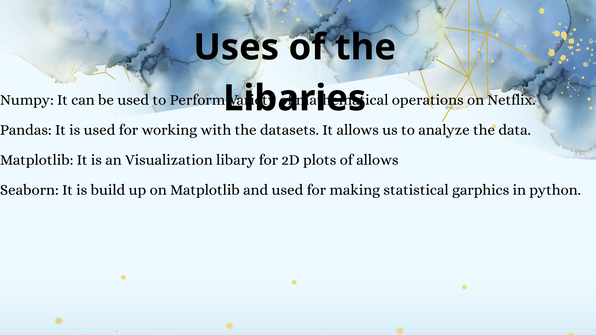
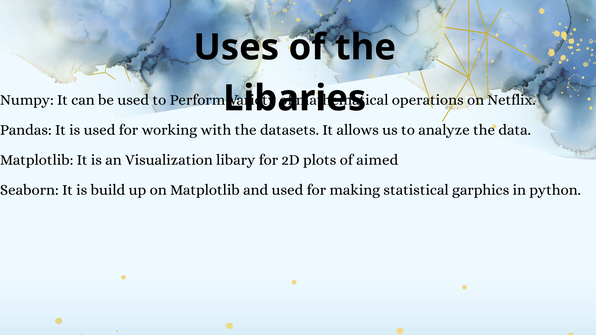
of allows: allows -> aimed (377, 160)
